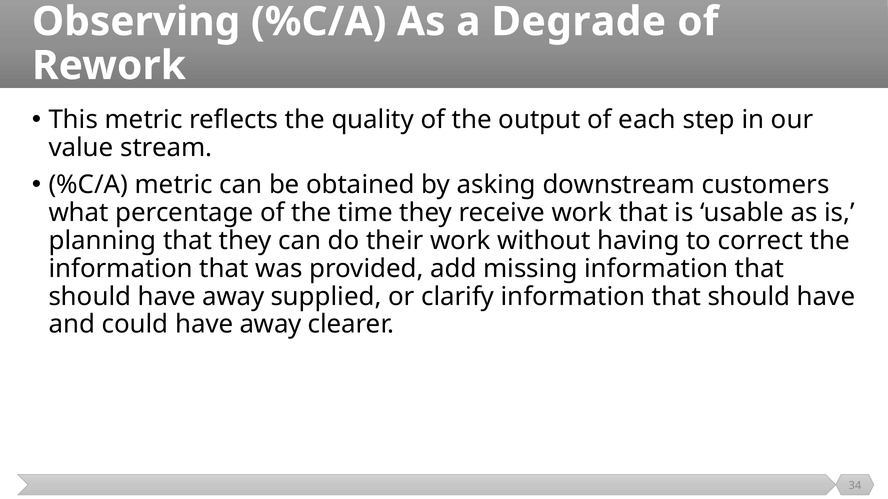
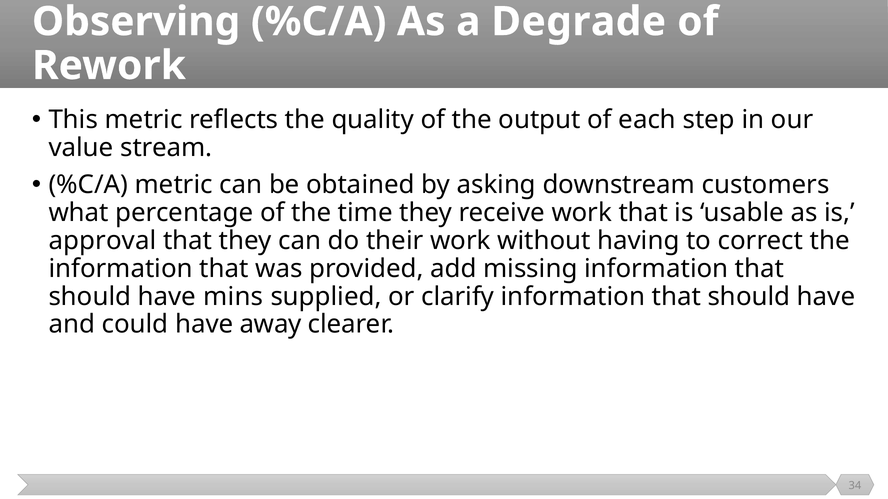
planning: planning -> approval (102, 241)
should have away: away -> mins (233, 297)
